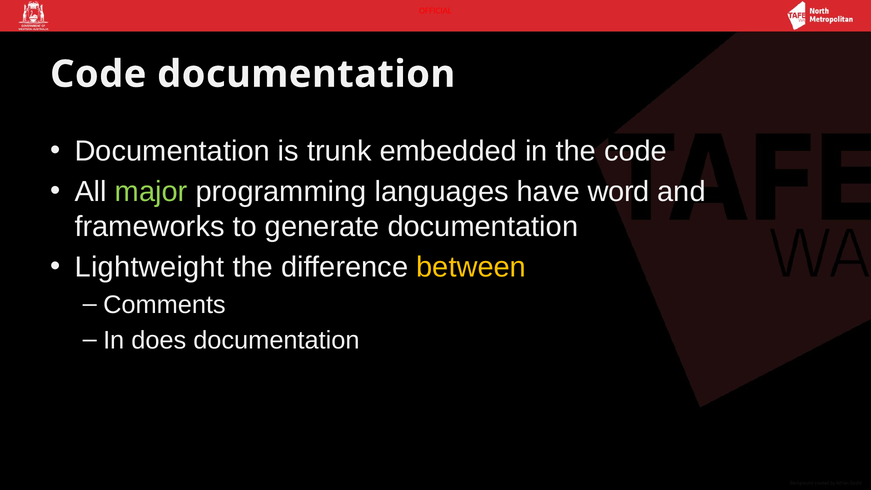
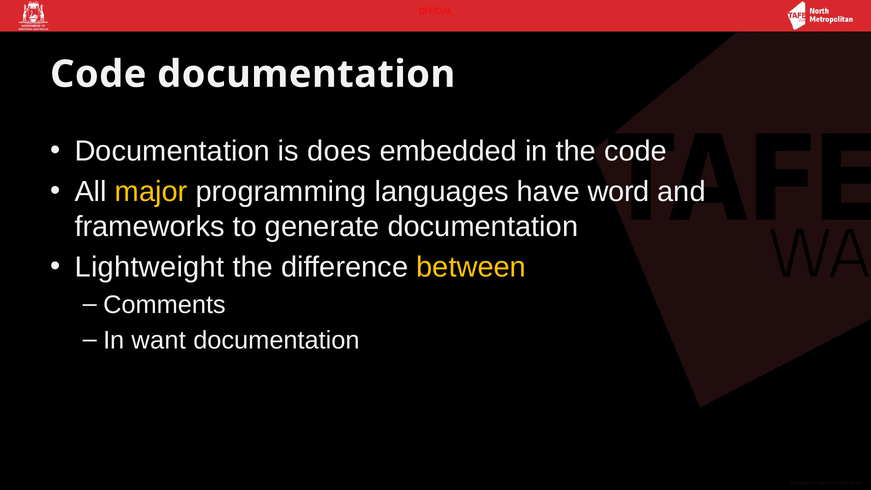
trunk: trunk -> does (339, 151)
major colour: light green -> yellow (151, 192)
does: does -> want (159, 340)
